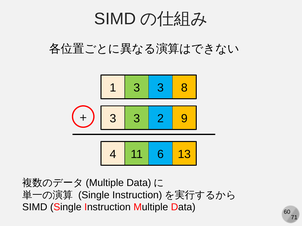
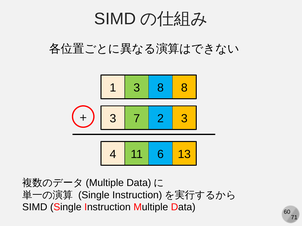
1 3 3: 3 -> 8 (161, 88)
3: 3 -> 7 (137, 119)
2 9: 9 -> 3 (184, 119)
